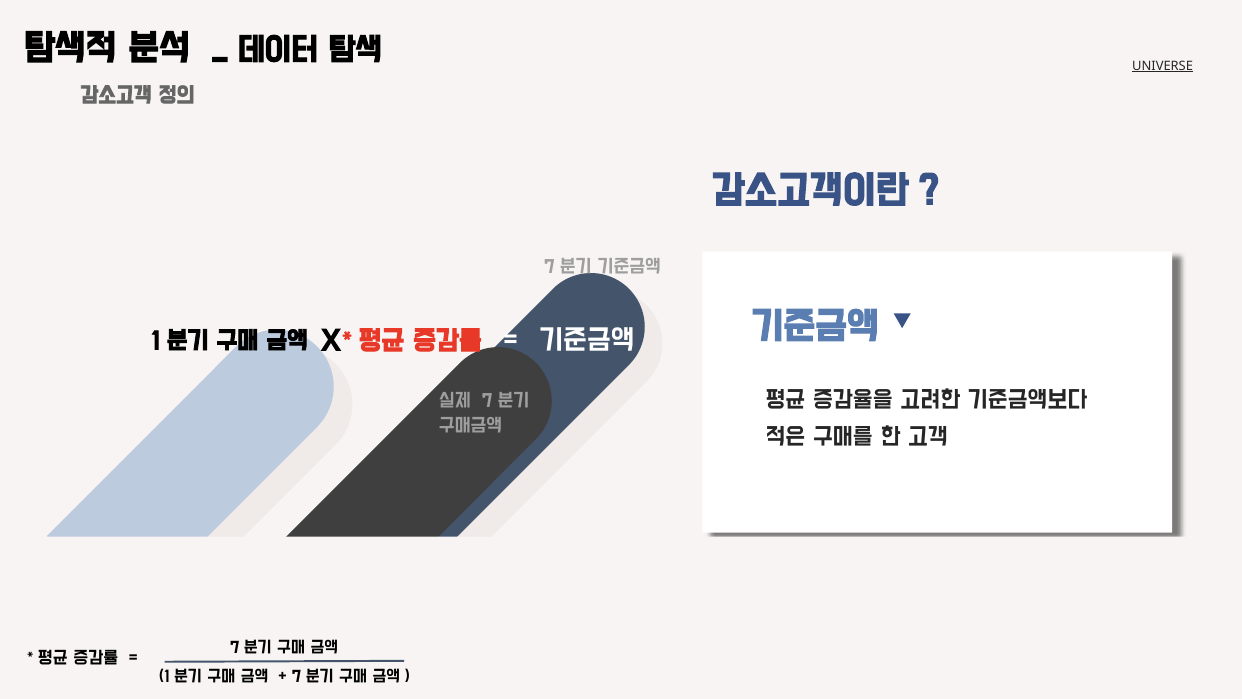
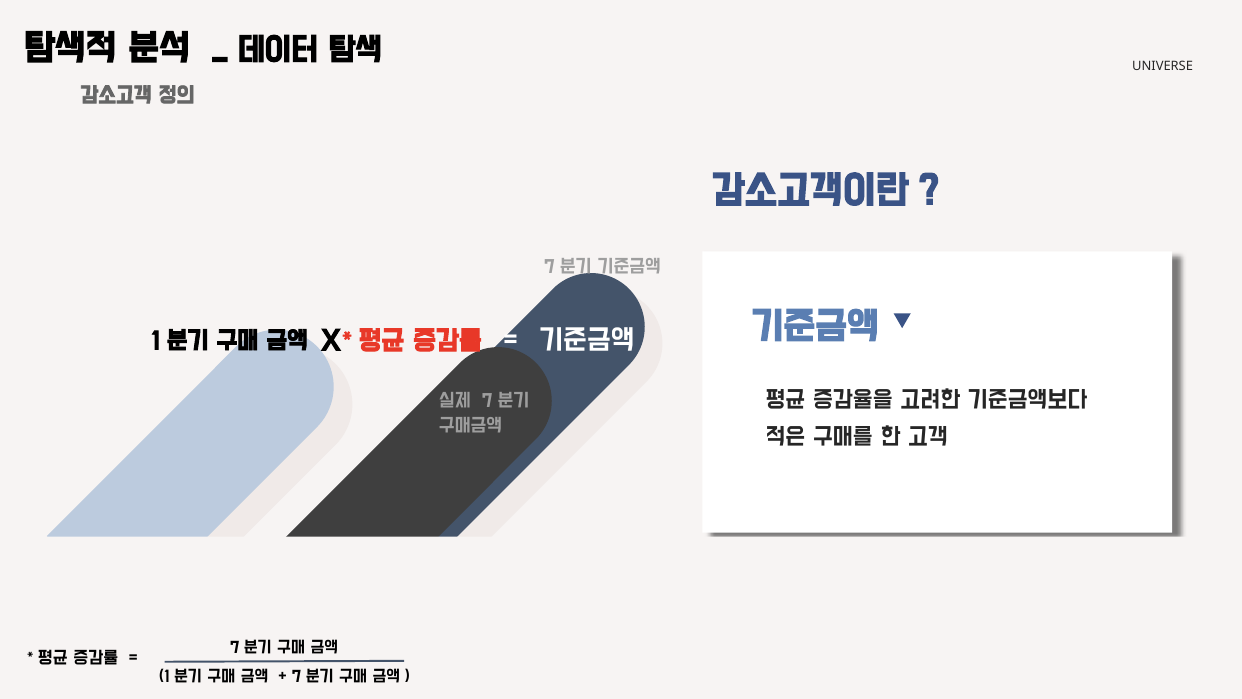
UNIVERSE underline: present -> none (1163, 66)
